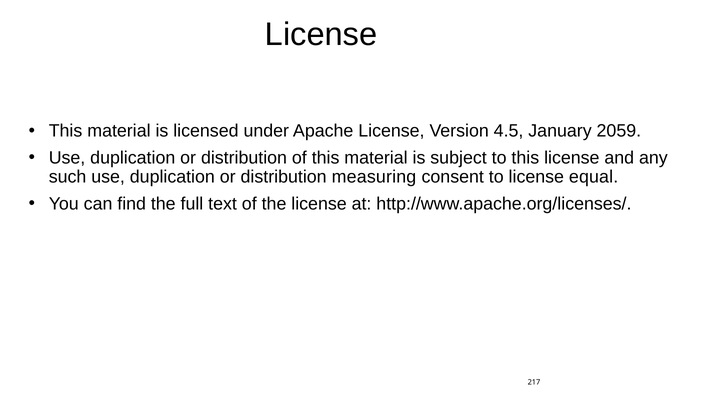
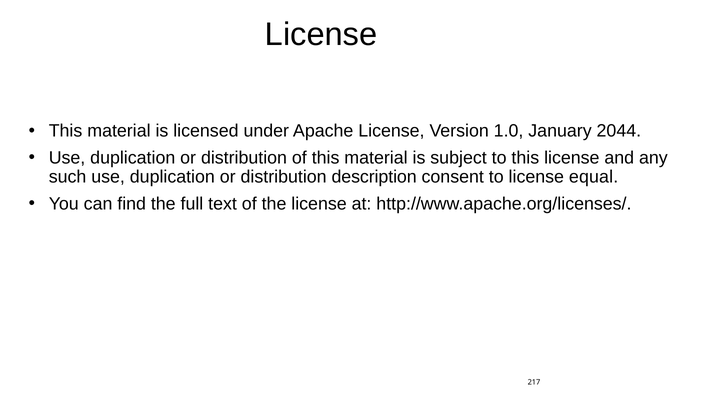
4.5: 4.5 -> 1.0 (509, 131)
2059: 2059 -> 2044 (619, 131)
measuring: measuring -> description (374, 177)
